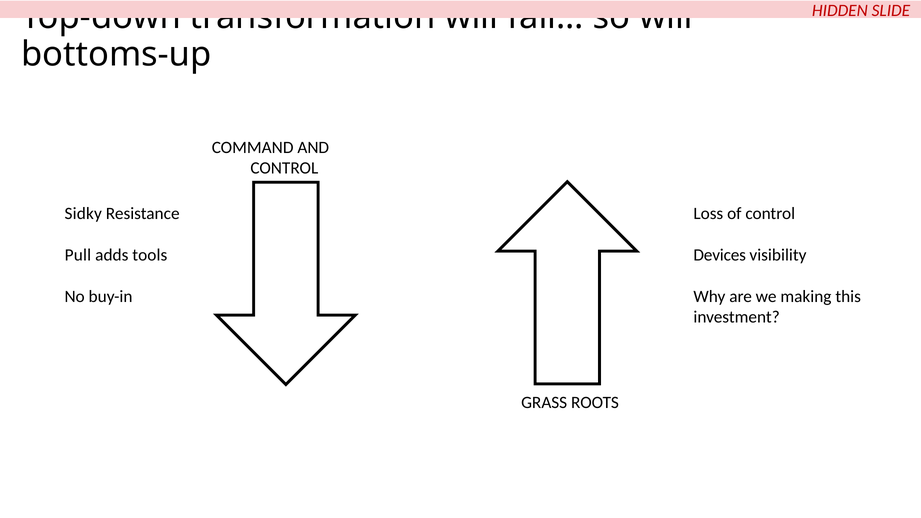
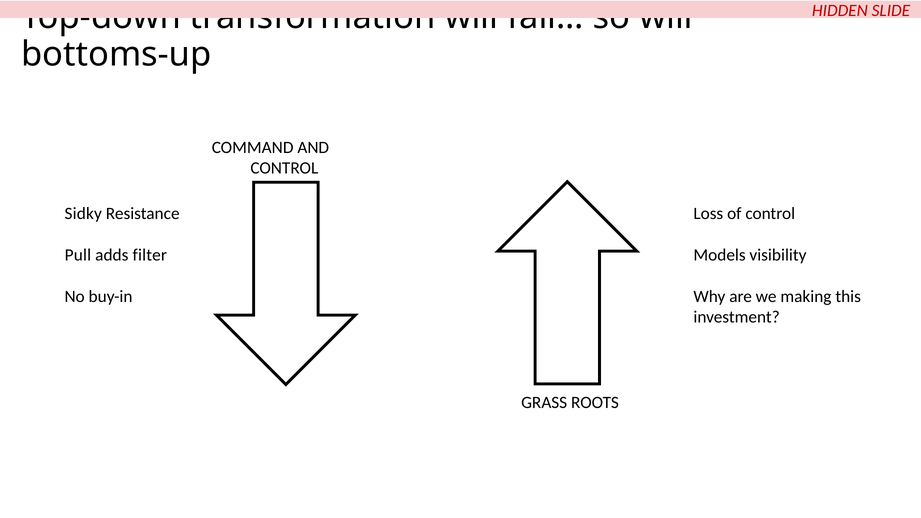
Devices: Devices -> Models (720, 255)
tools: tools -> filter (150, 255)
